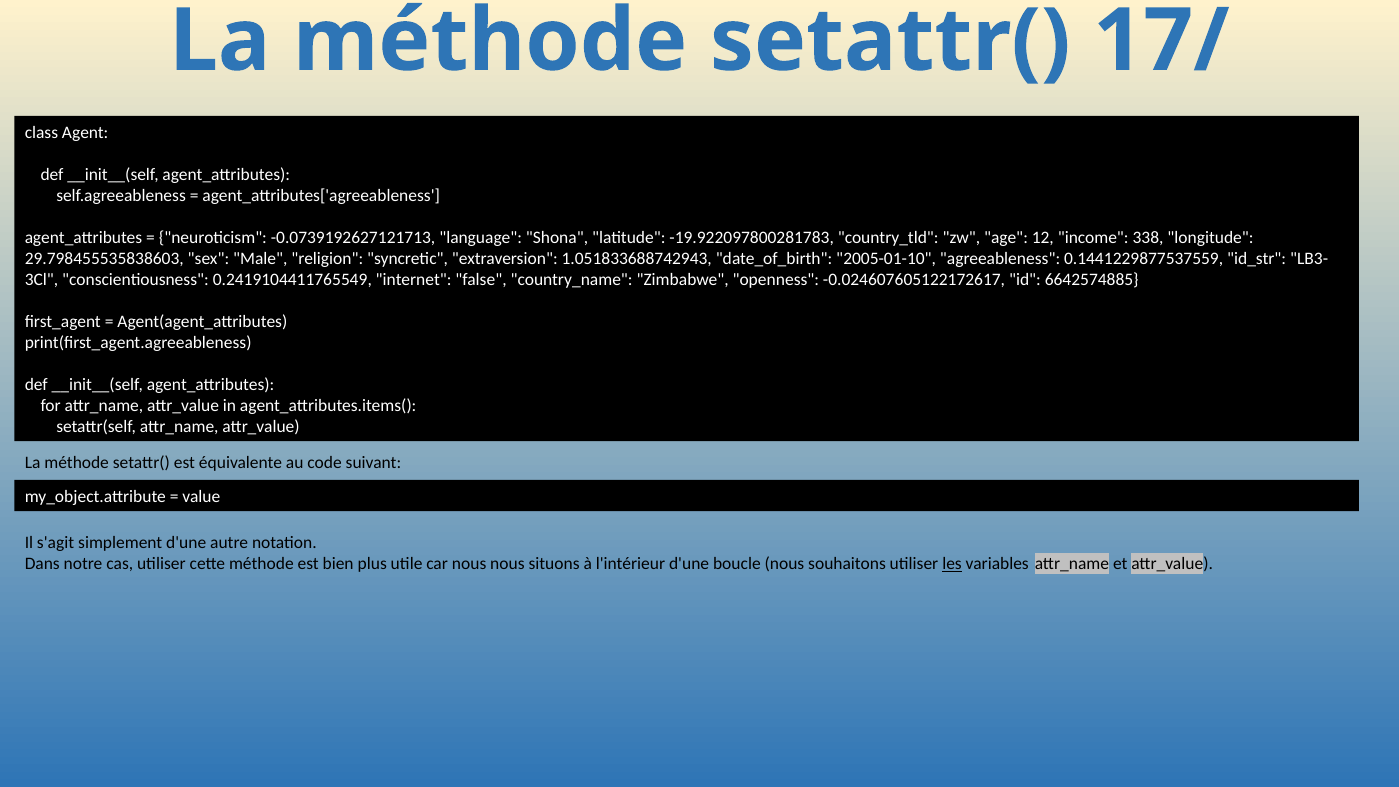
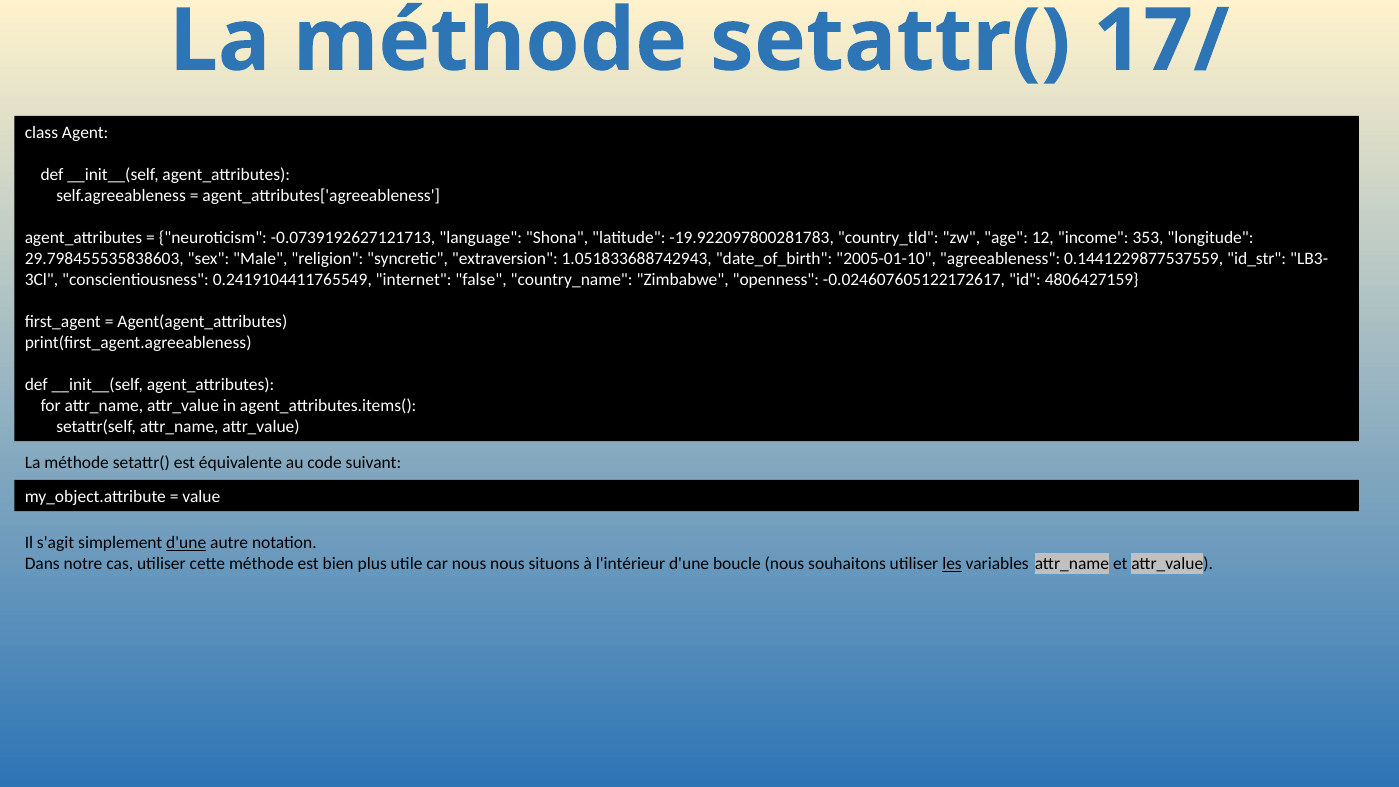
338: 338 -> 353 (1148, 238)
6642574885: 6642574885 -> 4806427159 (1092, 280)
d'une underline: none -> present (186, 543)
